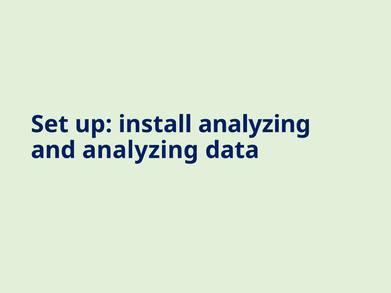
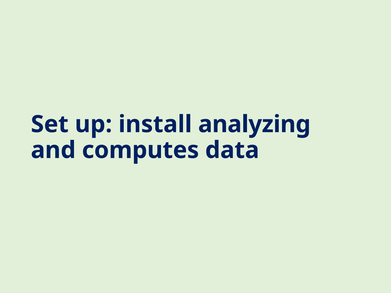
and analyzing: analyzing -> computes (140, 150)
